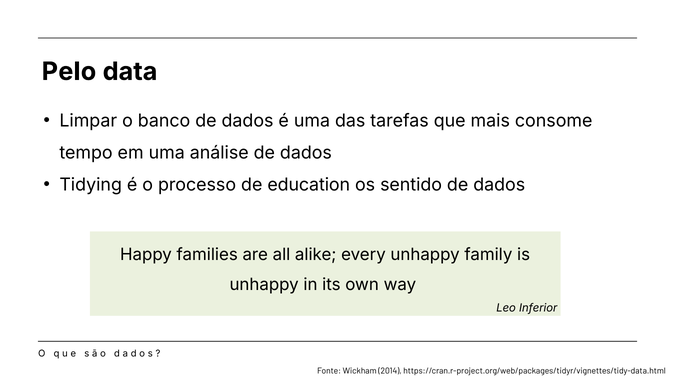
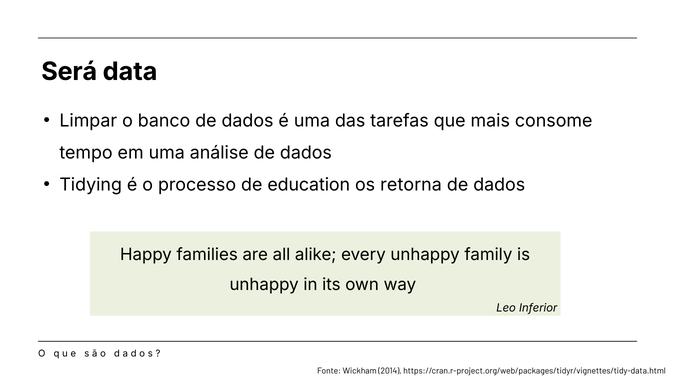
Pelo: Pelo -> Será (69, 72)
sentido: sentido -> retorna (411, 185)
